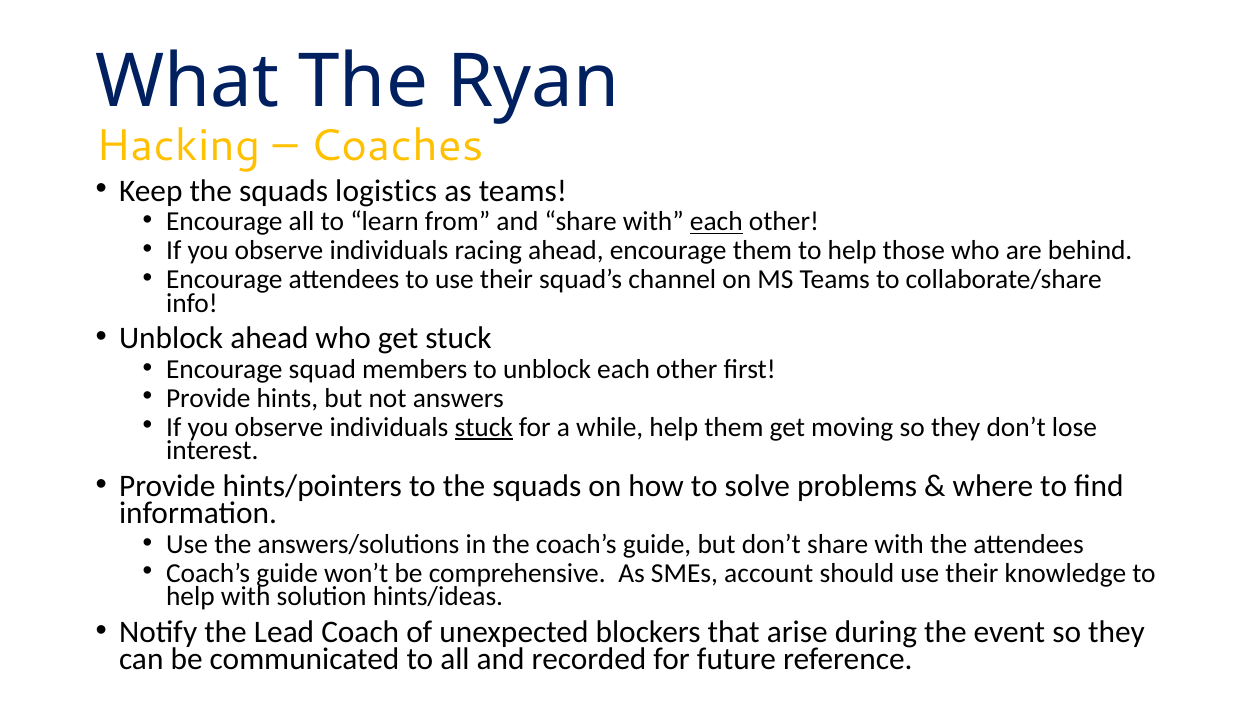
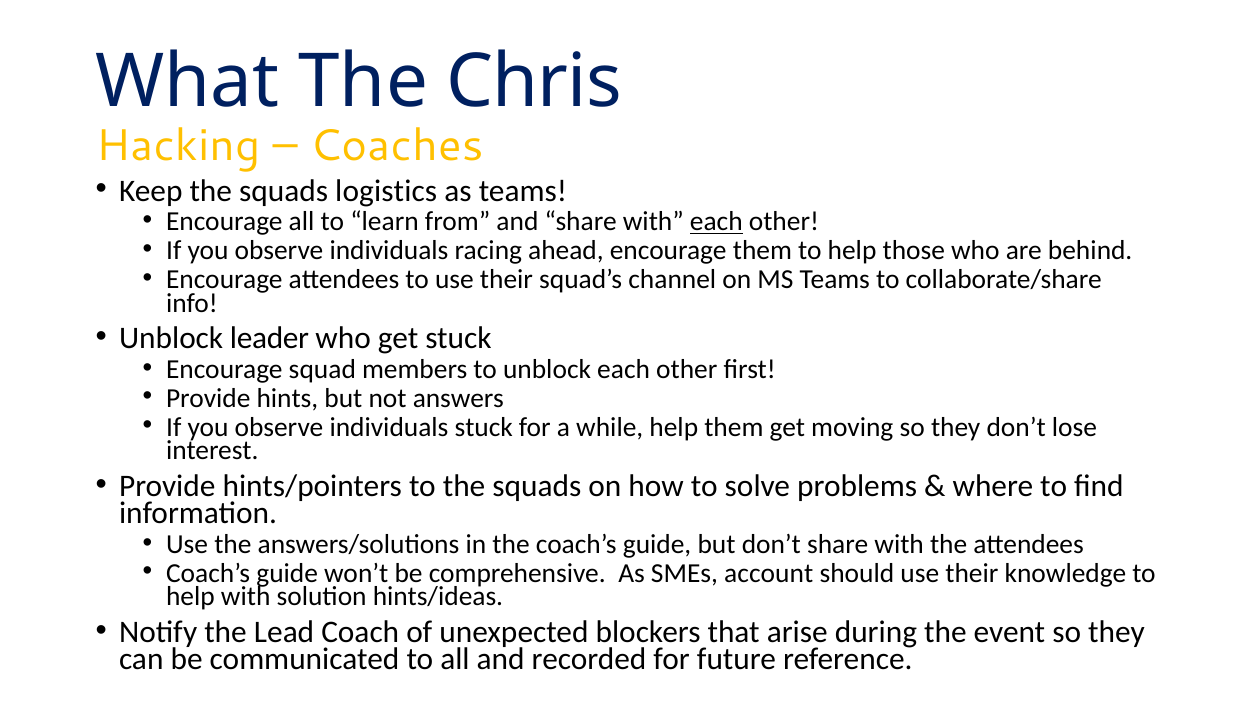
Ryan: Ryan -> Chris (534, 82)
Unblock ahead: ahead -> leader (270, 339)
stuck underline: present -> none (484, 427)
